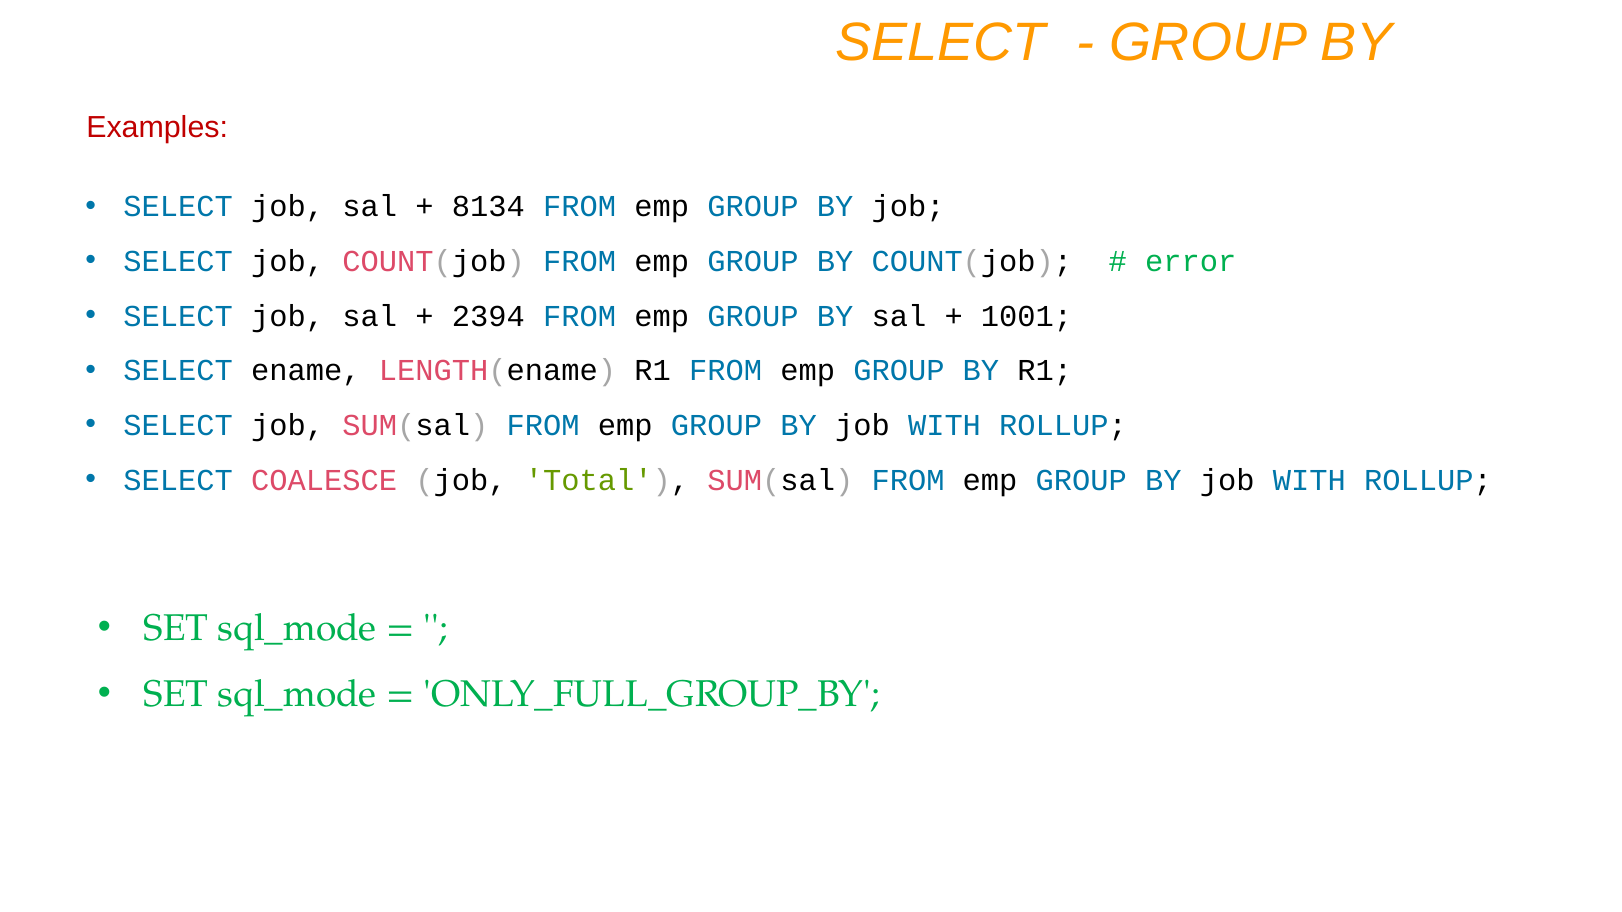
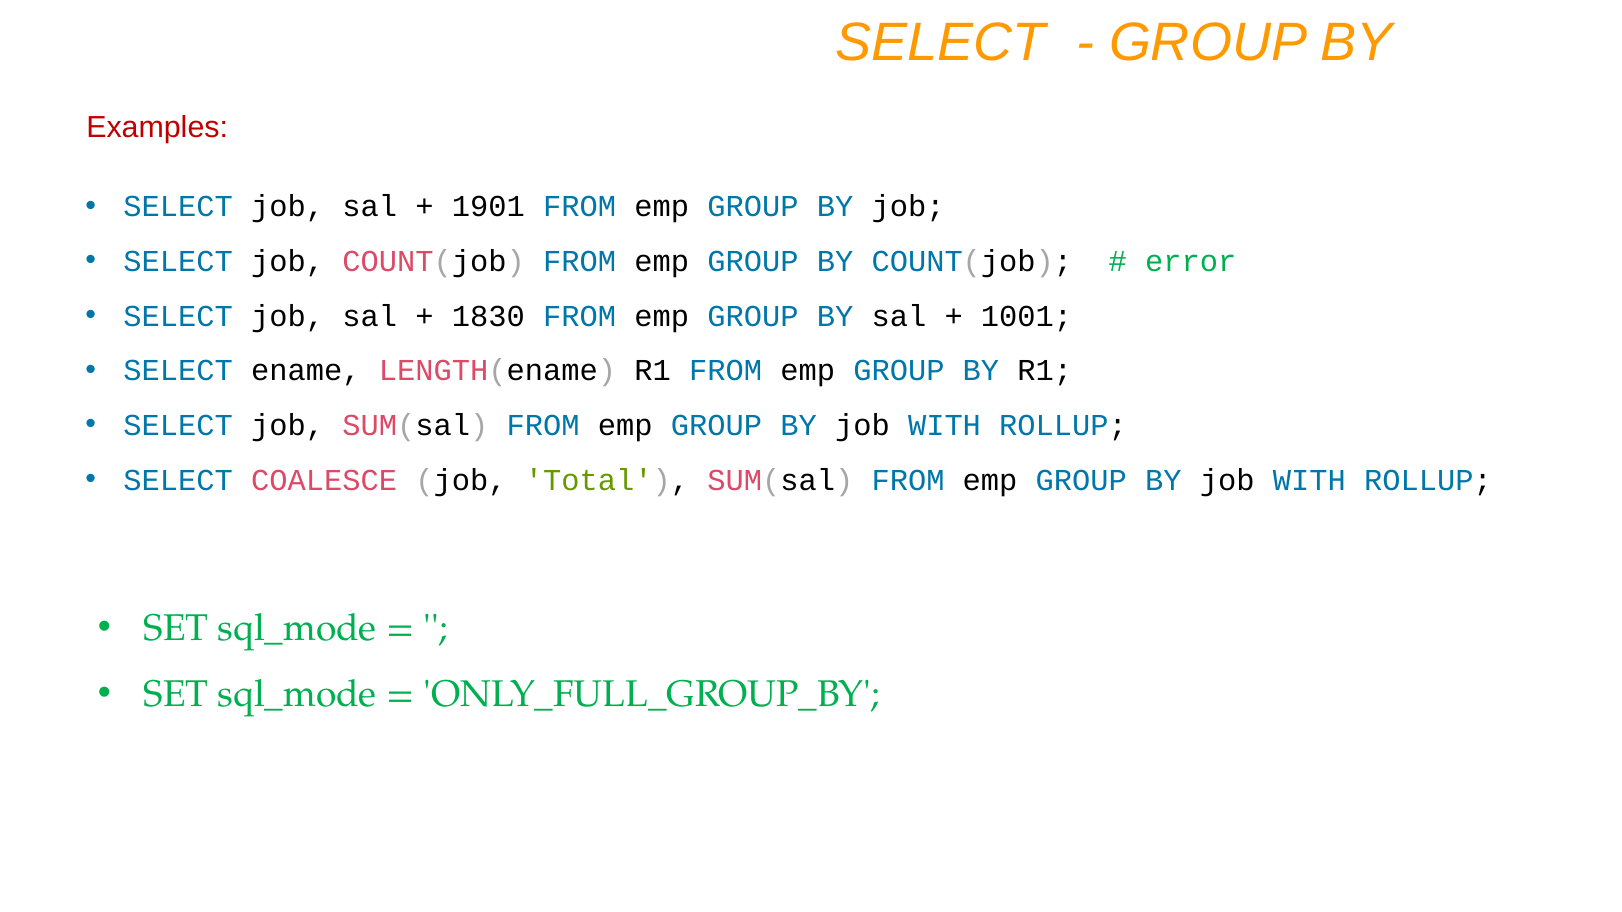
8134: 8134 -> 1901 (488, 207)
2394: 2394 -> 1830 (488, 316)
